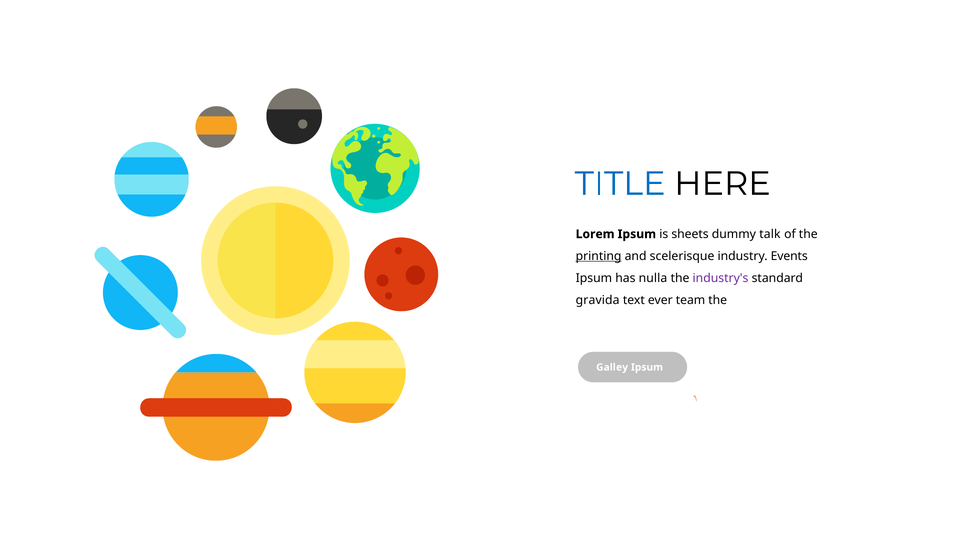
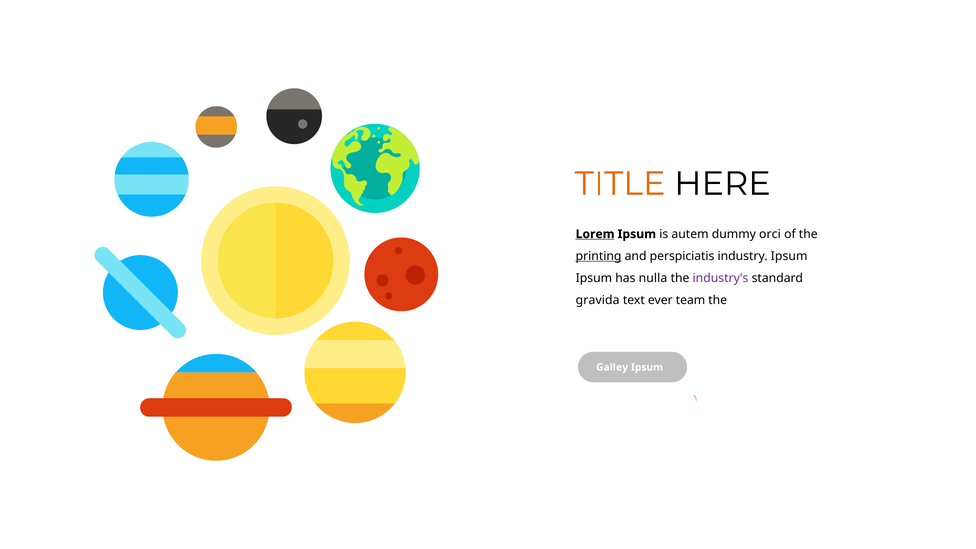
TITLE colour: blue -> orange (620, 184)
Lorem underline: none -> present (595, 234)
sheets: sheets -> autem (690, 234)
talk: talk -> orci (770, 234)
scelerisque: scelerisque -> perspiciatis (682, 256)
industry Events: Events -> Ipsum (789, 256)
